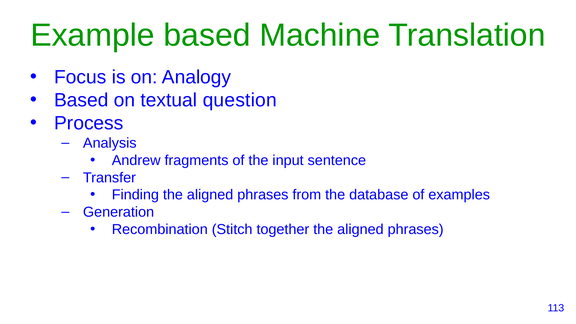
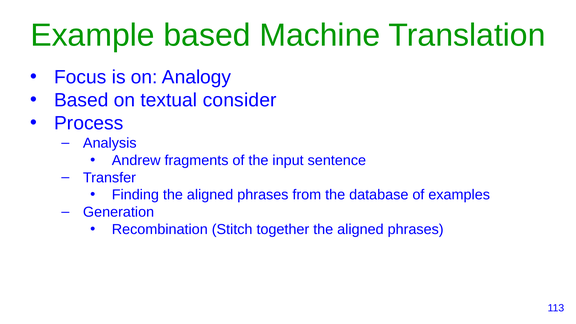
question: question -> consider (240, 100)
